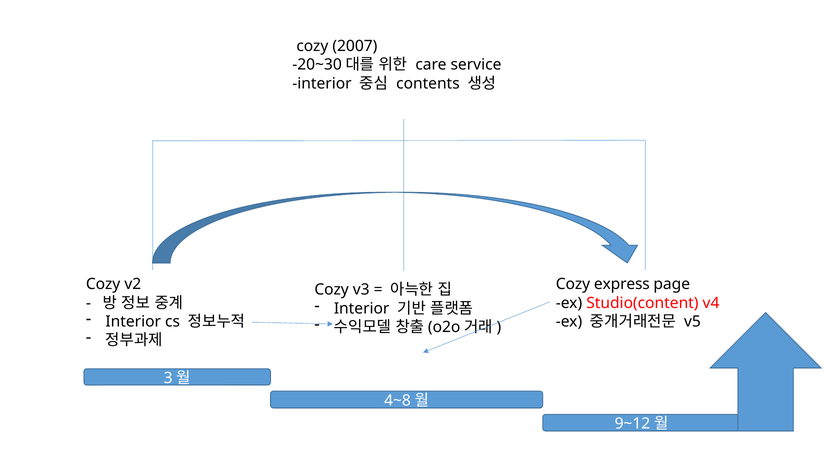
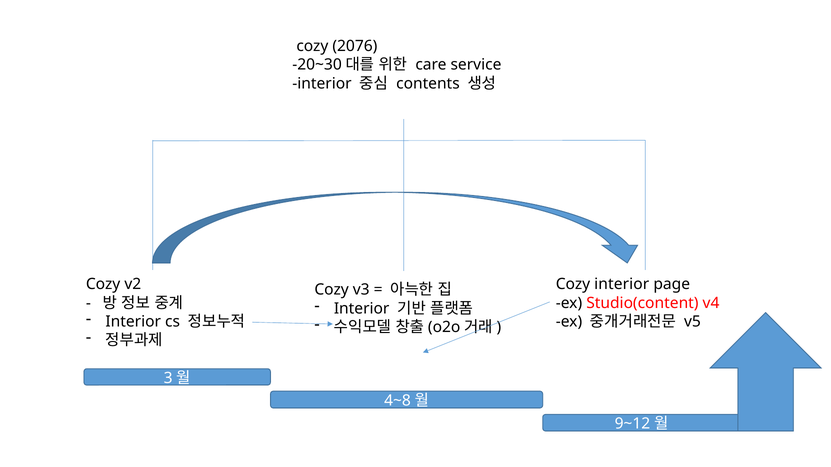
2007: 2007 -> 2076 (355, 46)
Cozy express: express -> interior (622, 285)
